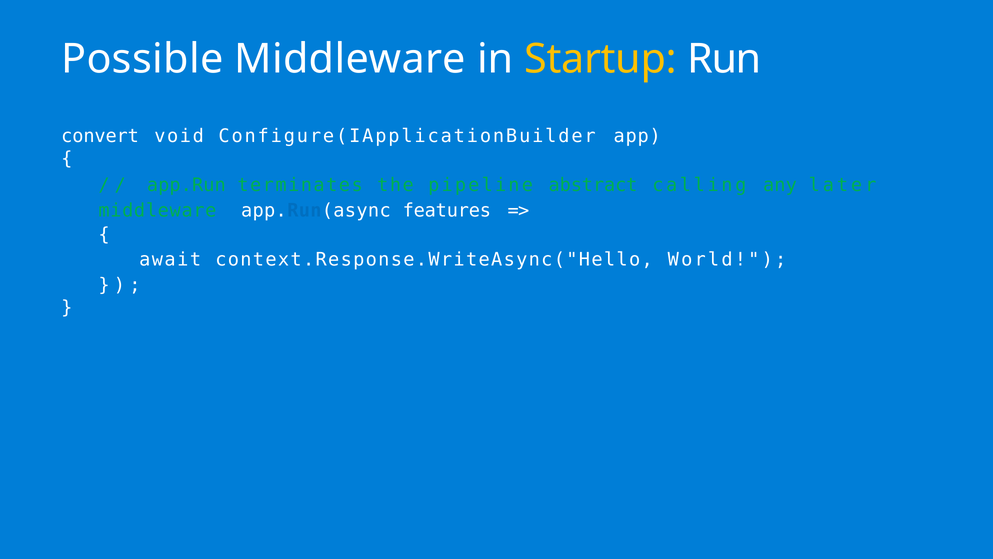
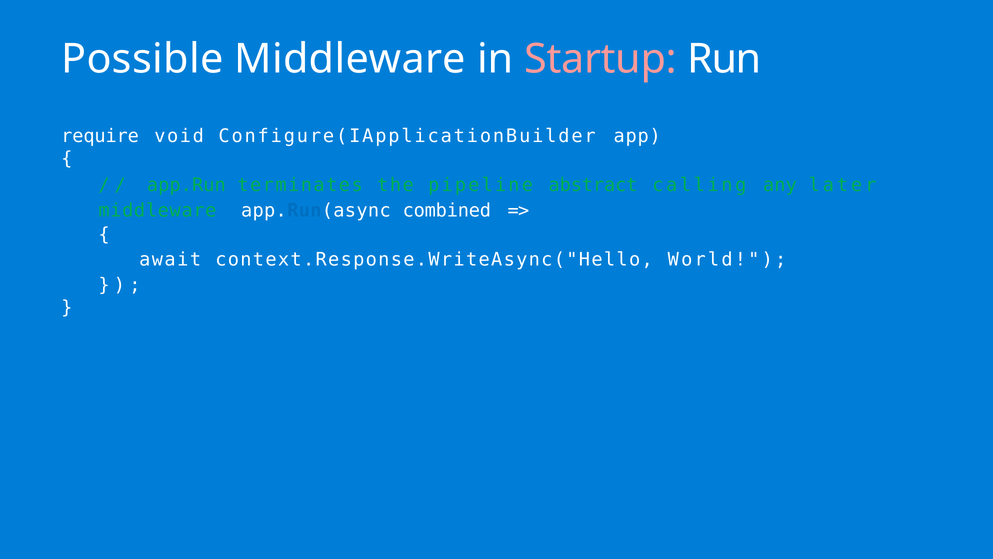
Startup colour: yellow -> pink (601, 59)
convert: convert -> require (100, 136)
features: features -> combined (447, 210)
